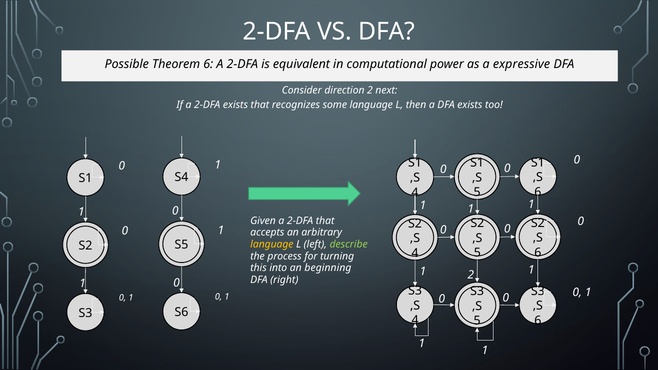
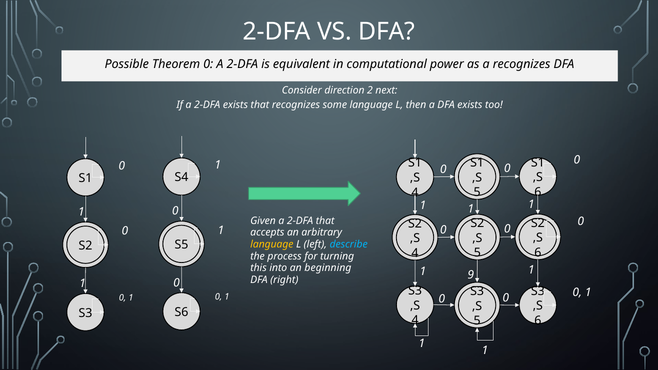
Theorem 6: 6 -> 0 (208, 64)
a expressive: expressive -> recognizes (522, 64)
describe colour: light green -> light blue (349, 244)
1 2: 2 -> 9 (471, 275)
